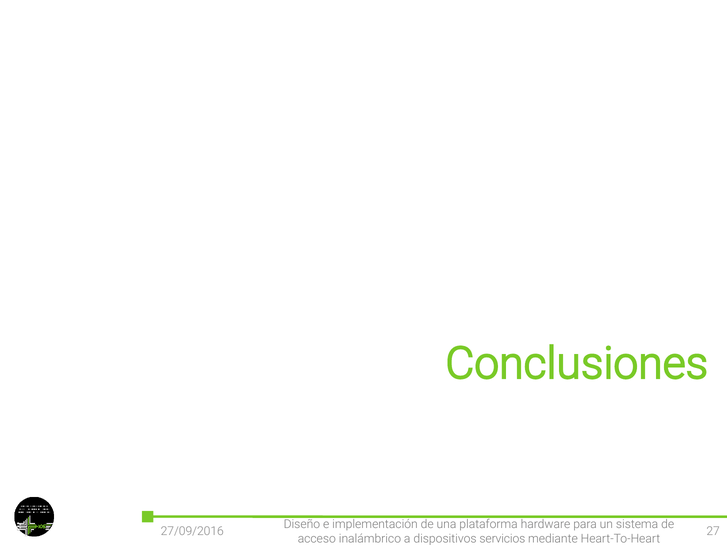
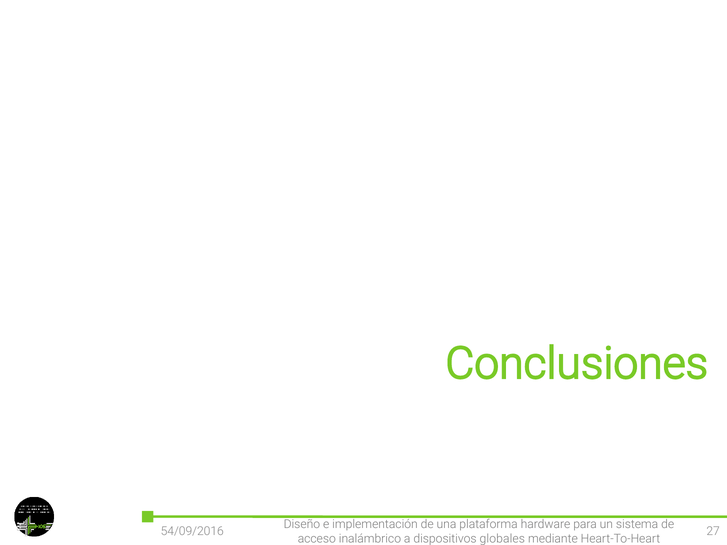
27/09/2016: 27/09/2016 -> 54/09/2016 (192, 532)
servicios: servicios -> globales (502, 539)
